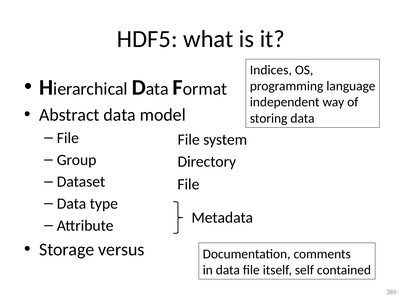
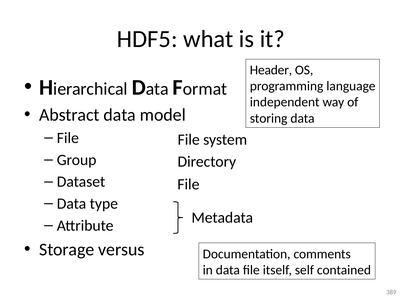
Indices: Indices -> Header (271, 70)
